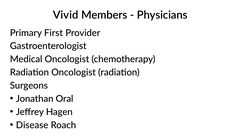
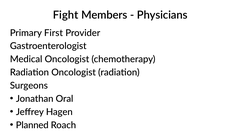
Vivid: Vivid -> Fight (66, 15)
Disease: Disease -> Planned (32, 125)
